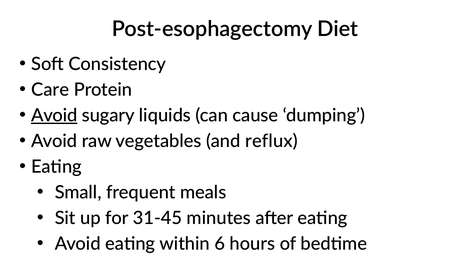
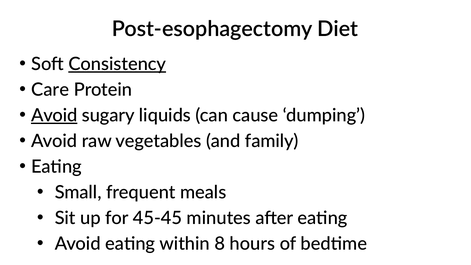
Consistency underline: none -> present (117, 64)
reflux: reflux -> family (272, 141)
31-45: 31-45 -> 45-45 (157, 218)
6: 6 -> 8 (220, 244)
